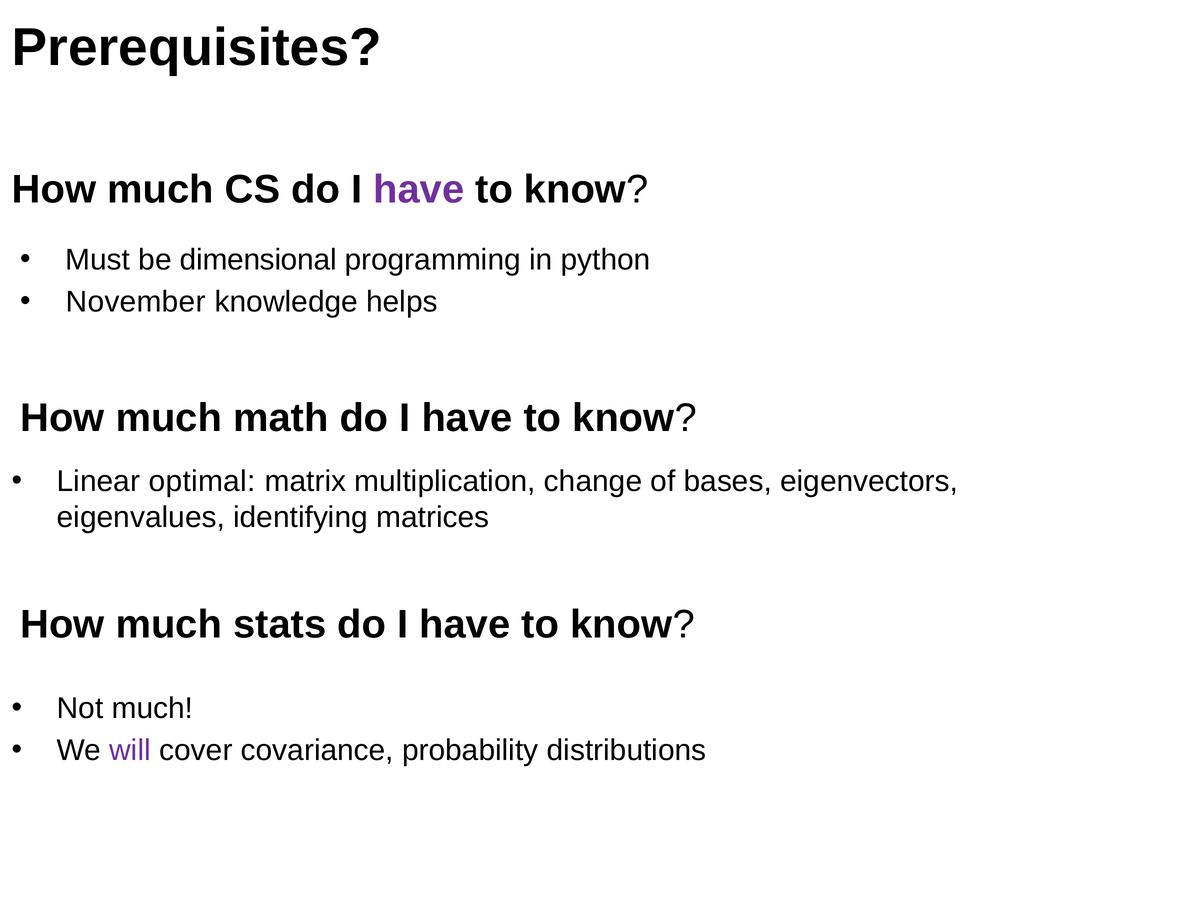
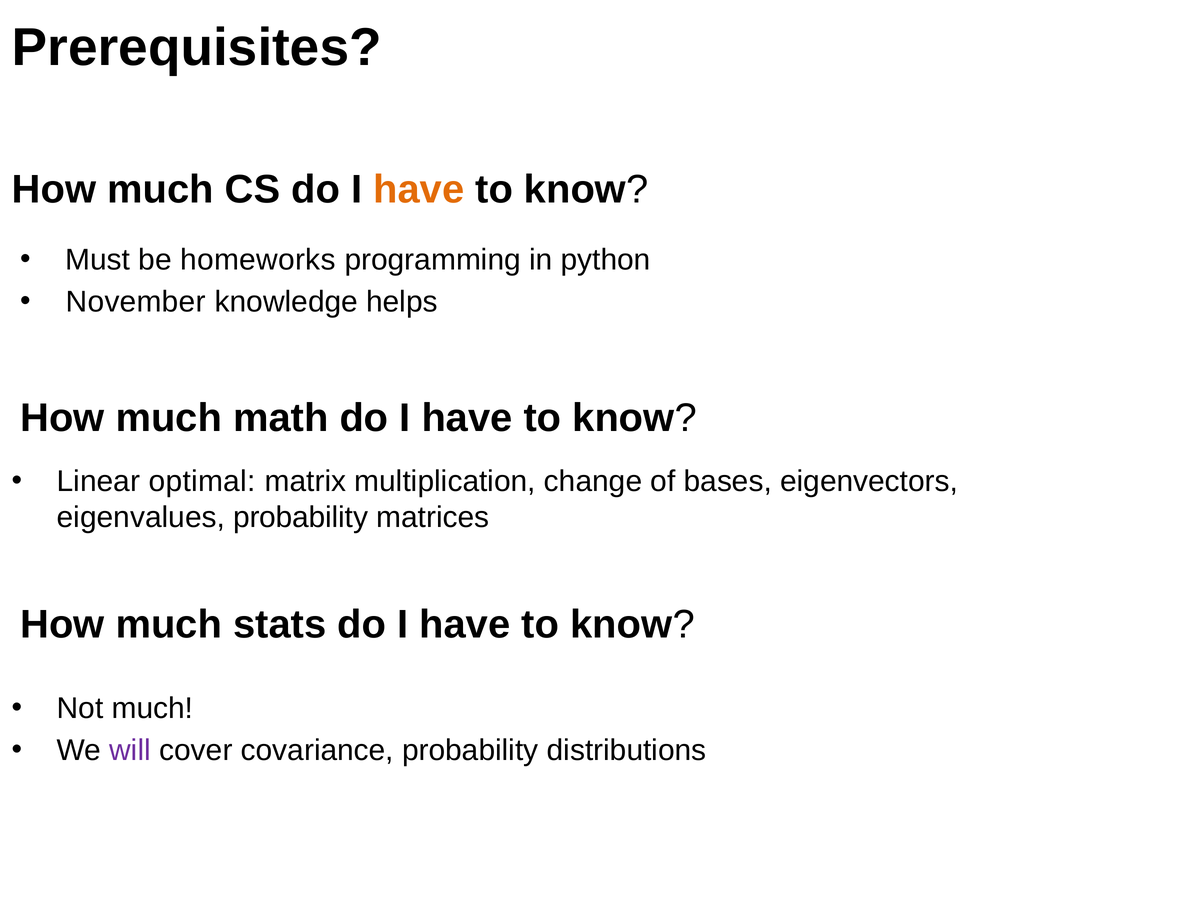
have colour: purple -> orange (419, 189)
dimensional: dimensional -> homeworks (258, 260)
eigenvalues identifying: identifying -> probability (301, 517)
